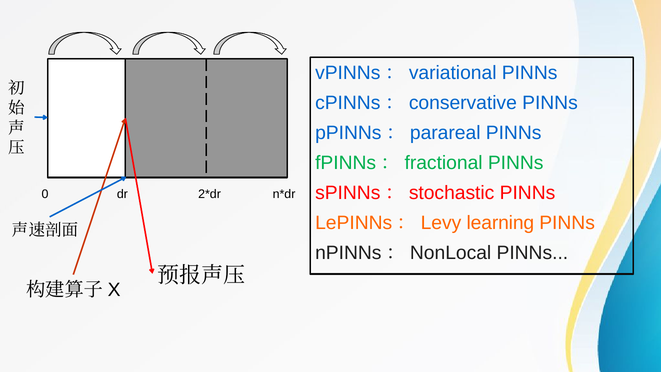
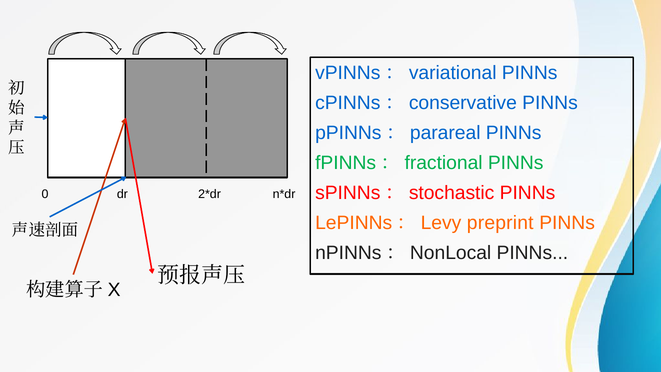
learning: learning -> preprint (500, 223)
